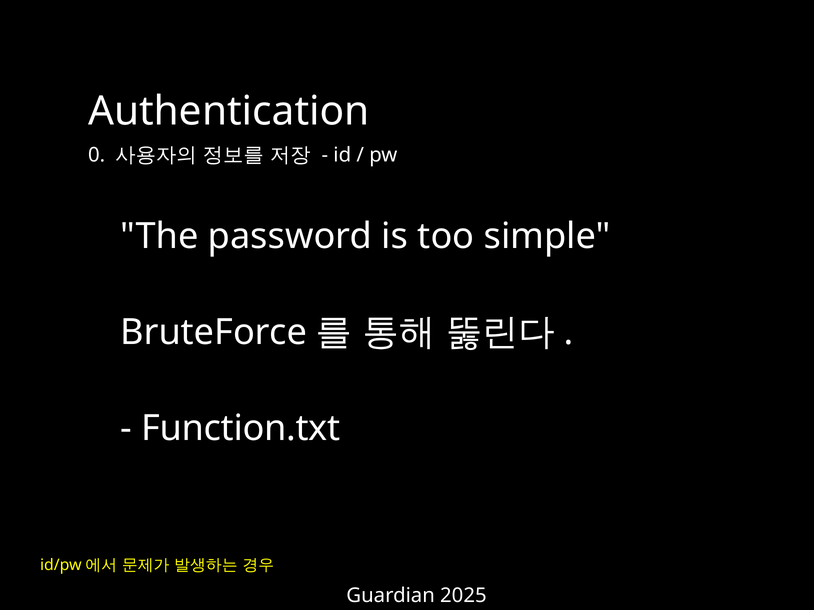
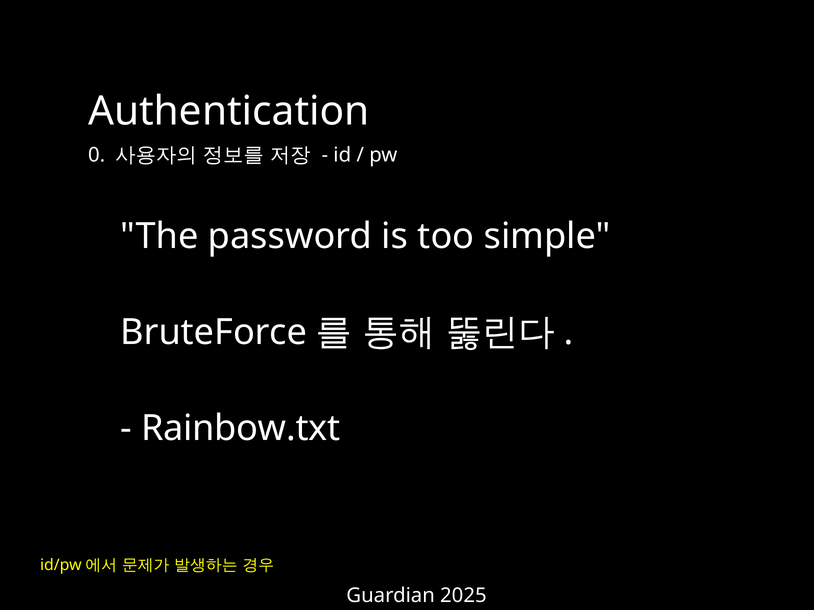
Function.txt: Function.txt -> Rainbow.txt (241, 429)
